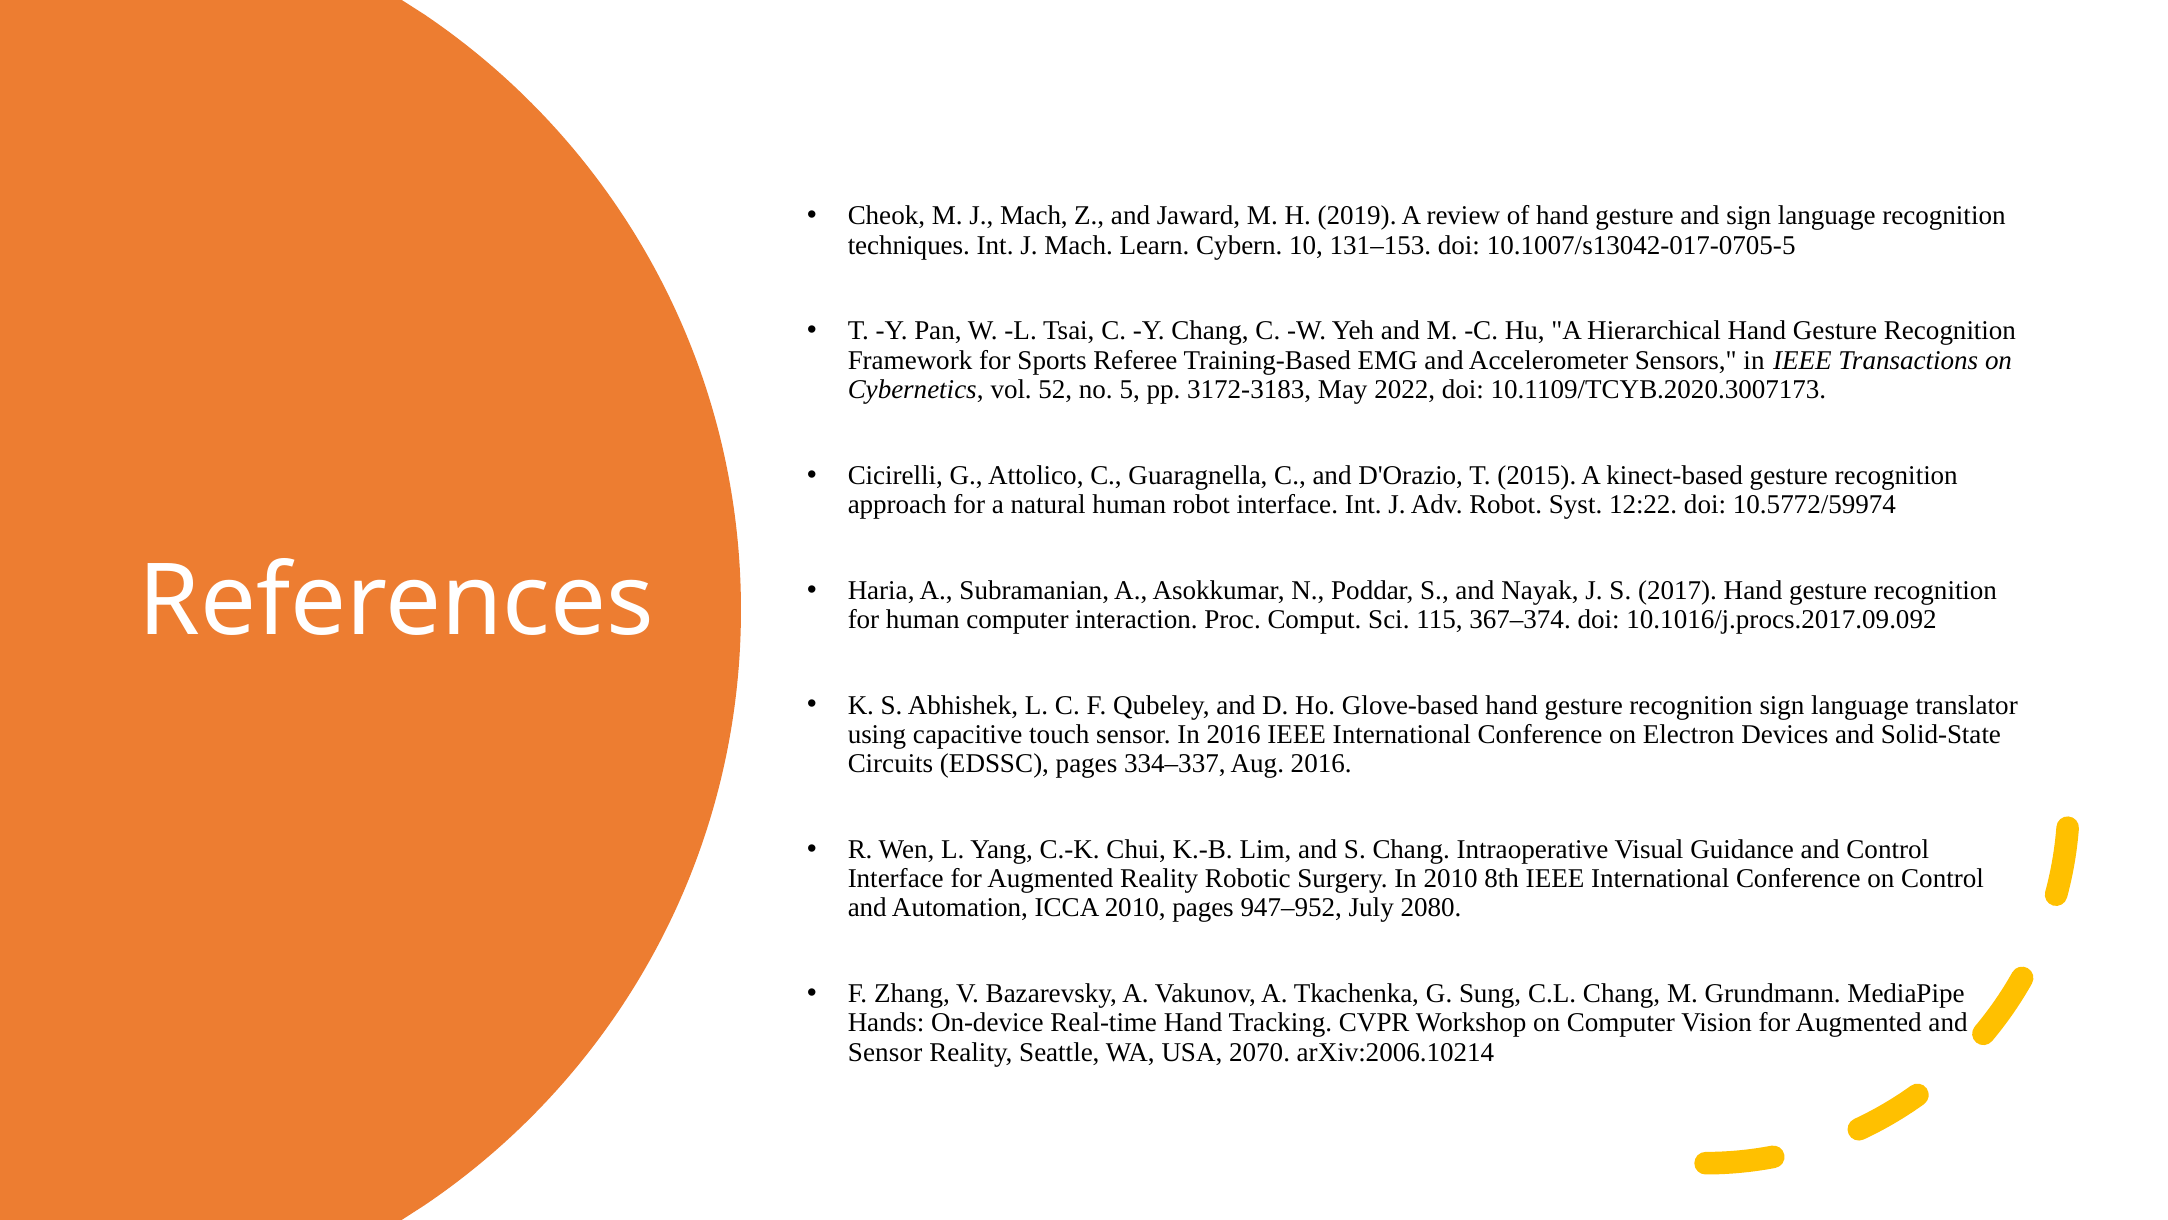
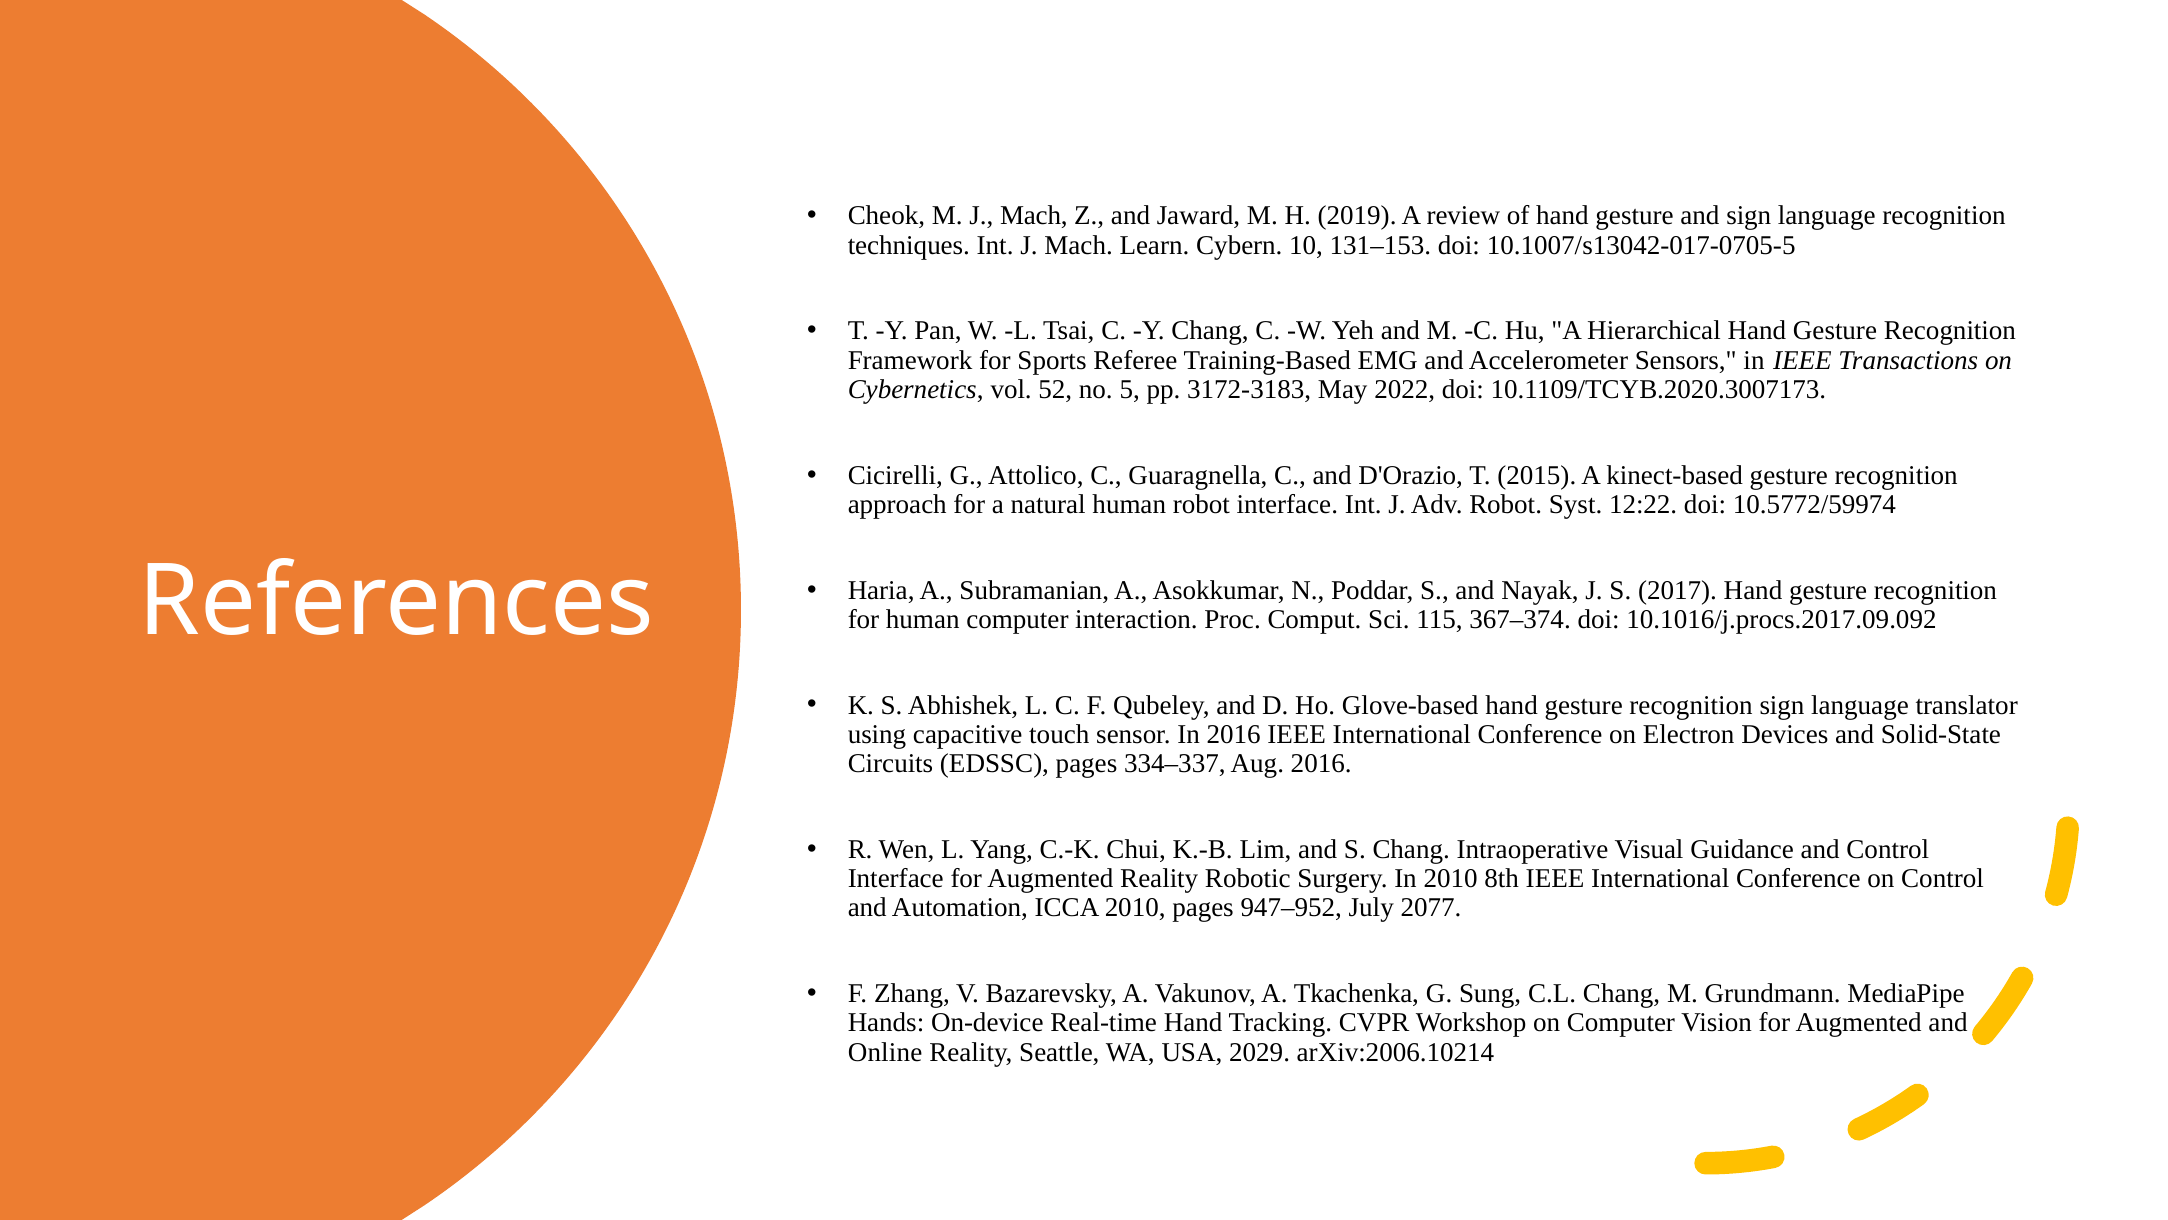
2080: 2080 -> 2077 (1431, 908)
Sensor: Sensor -> Online (885, 1052)
2070: 2070 -> 2029 (1260, 1052)
